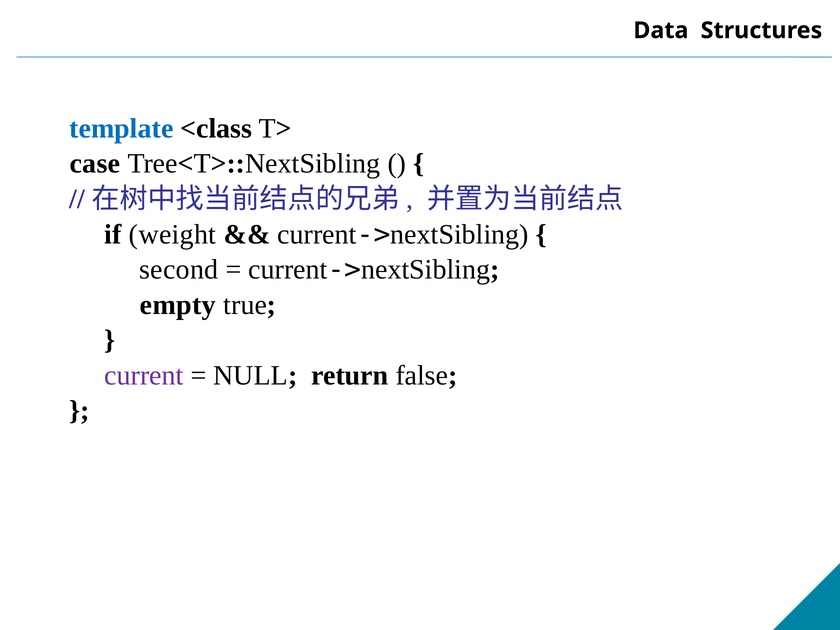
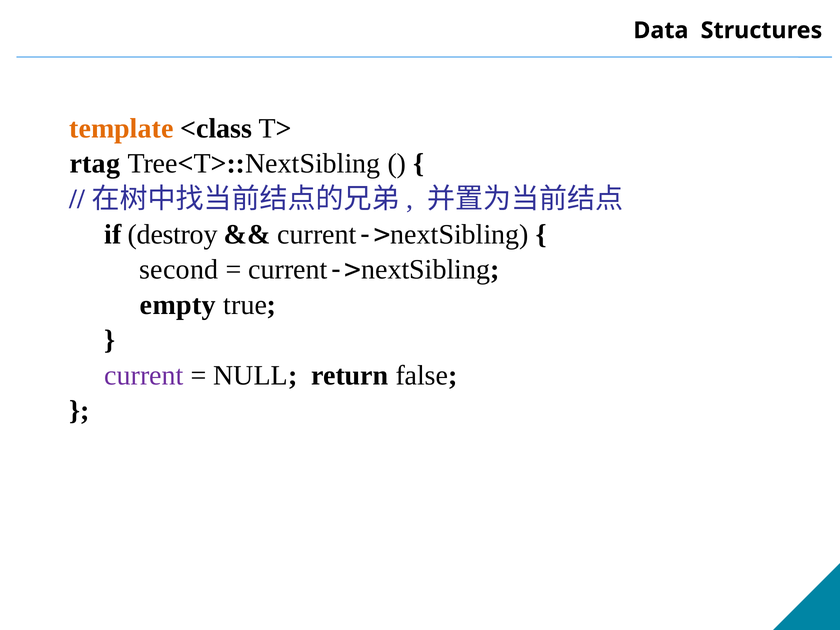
template colour: blue -> orange (121, 128)
case: case -> rtag (95, 164)
weight: weight -> destroy (173, 234)
